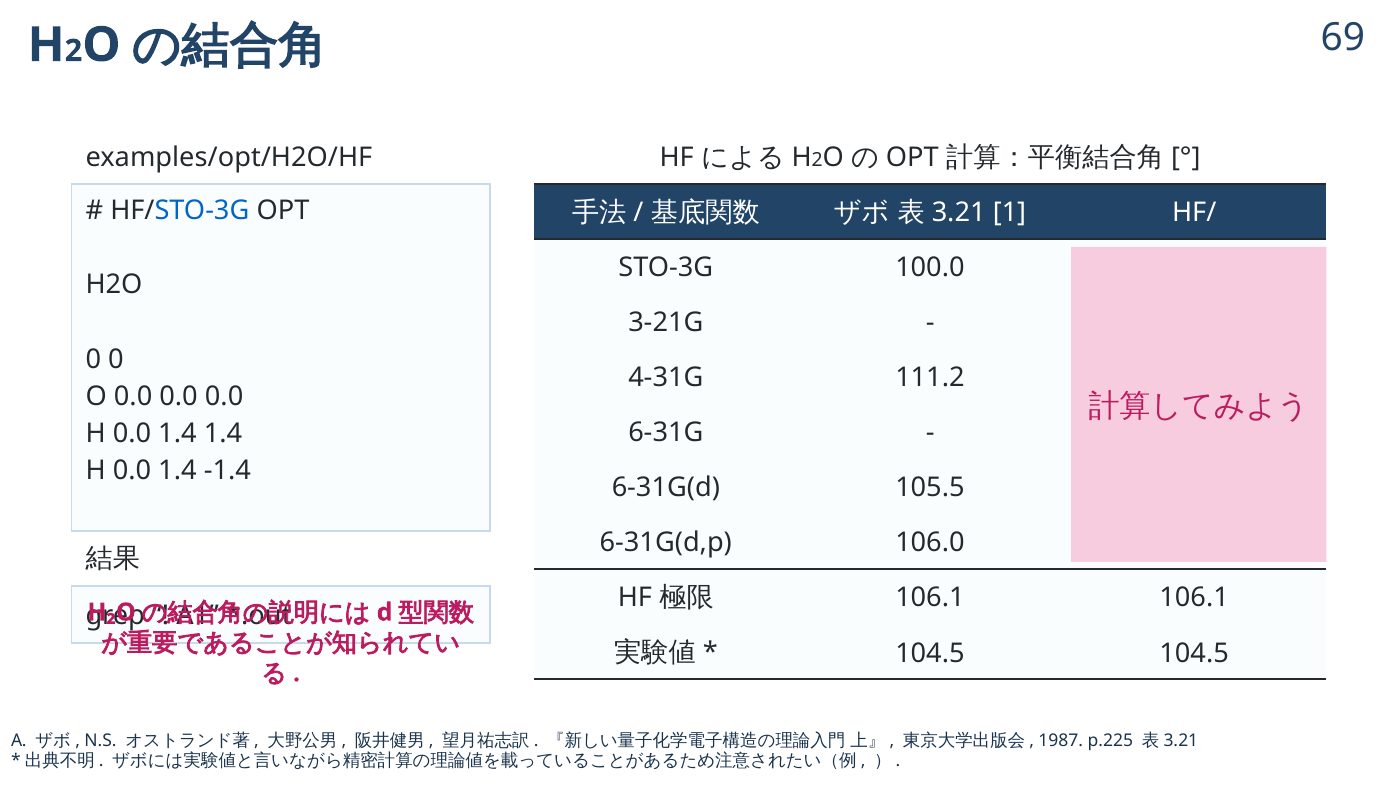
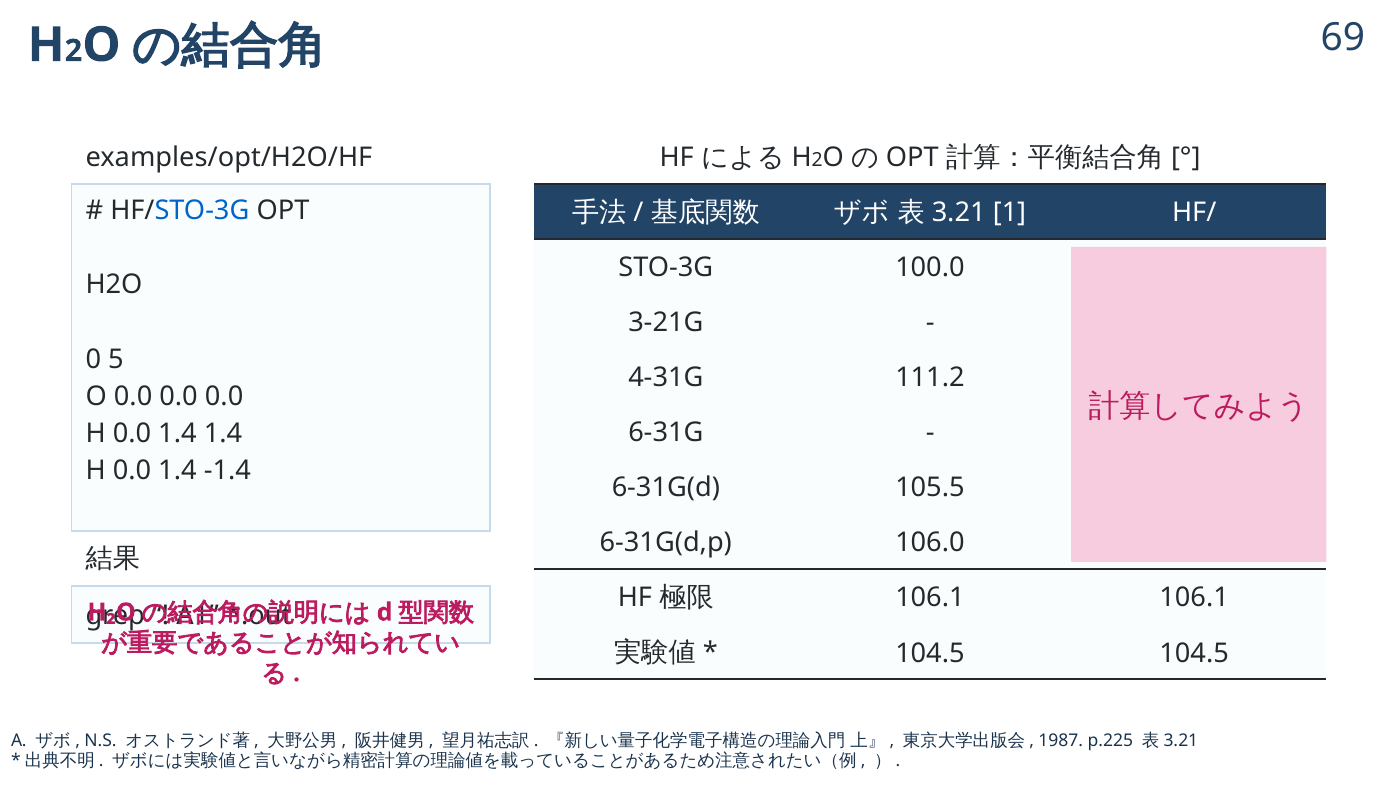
0 0: 0 -> 5 (116, 359)
